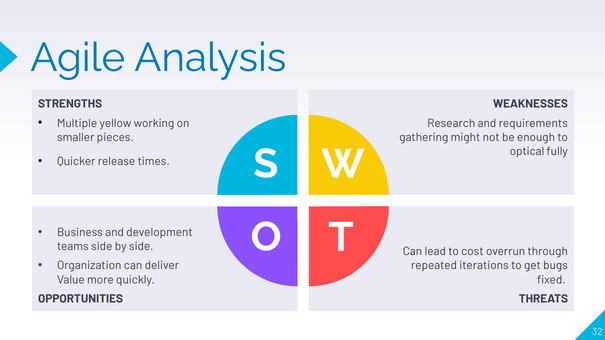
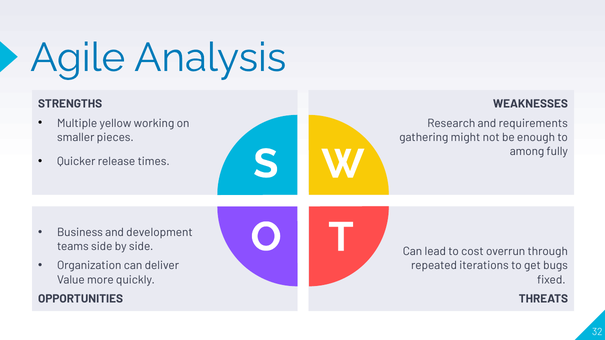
optical: optical -> among (527, 152)
